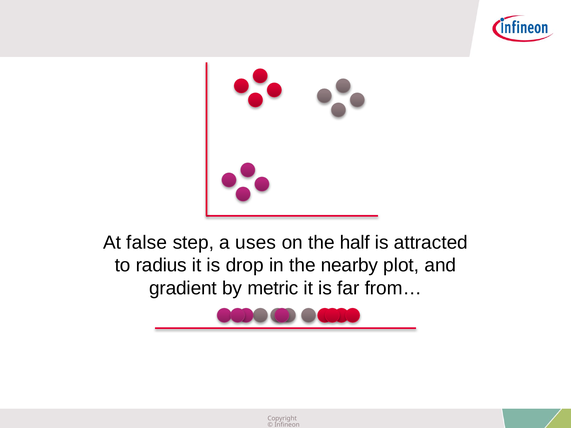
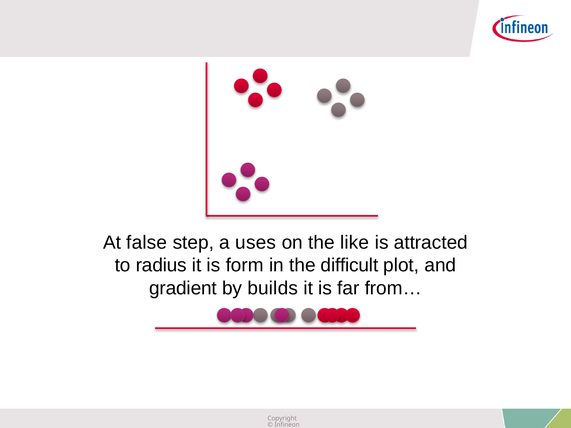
half: half -> like (355, 243)
drop: drop -> form (245, 265)
nearby: nearby -> difficult (349, 265)
metric: metric -> builds (273, 288)
